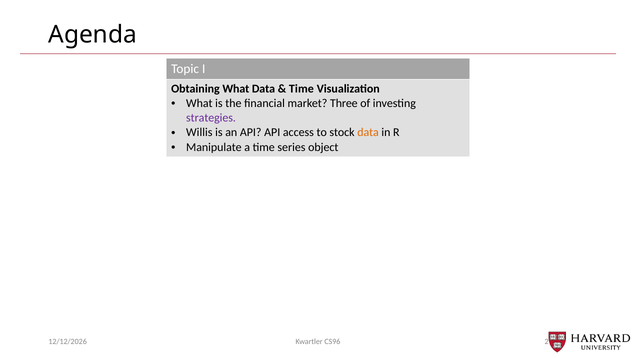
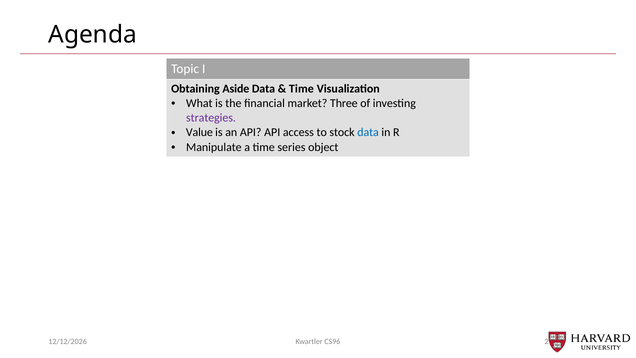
Obtaining What: What -> Aside (236, 89)
Willis: Willis -> Value (199, 132)
data colour: orange -> blue (368, 132)
